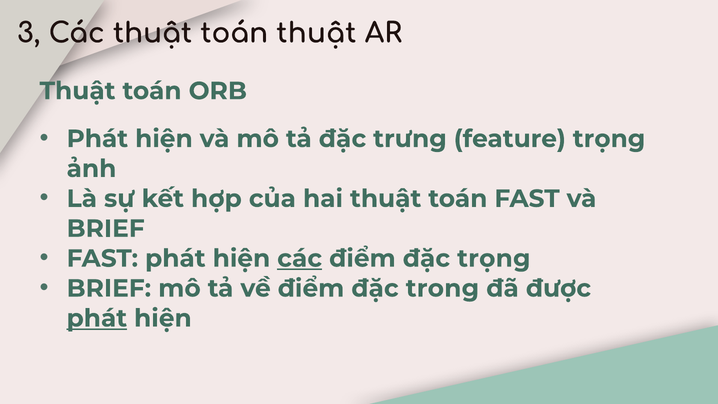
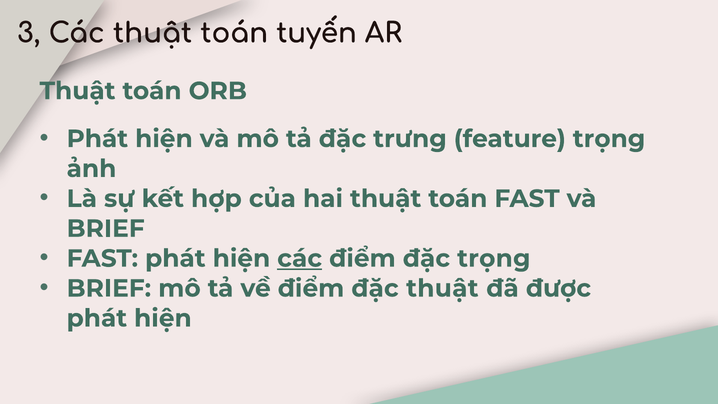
toán thuật: thuật -> tuyến (317, 33)
đặc trong: trong -> thuật (442, 288)
phát underline: present -> none (97, 318)
